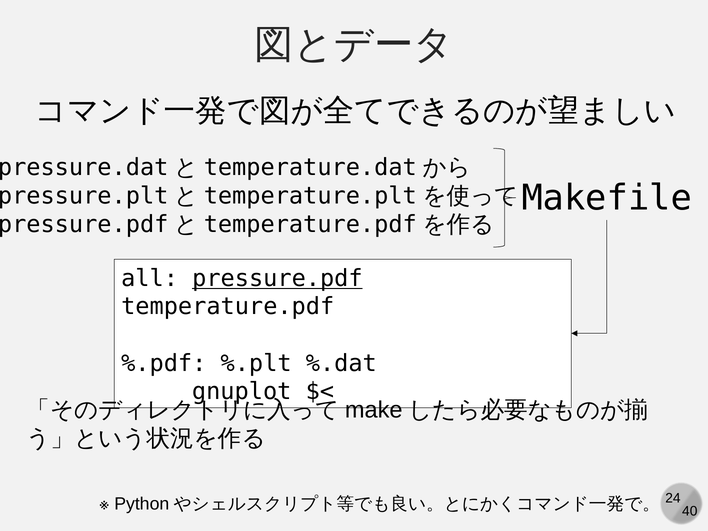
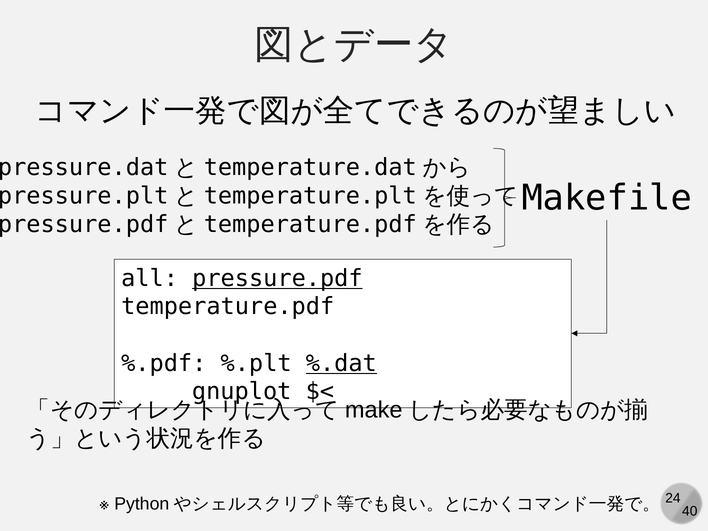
%.dat underline: none -> present (341, 363)
